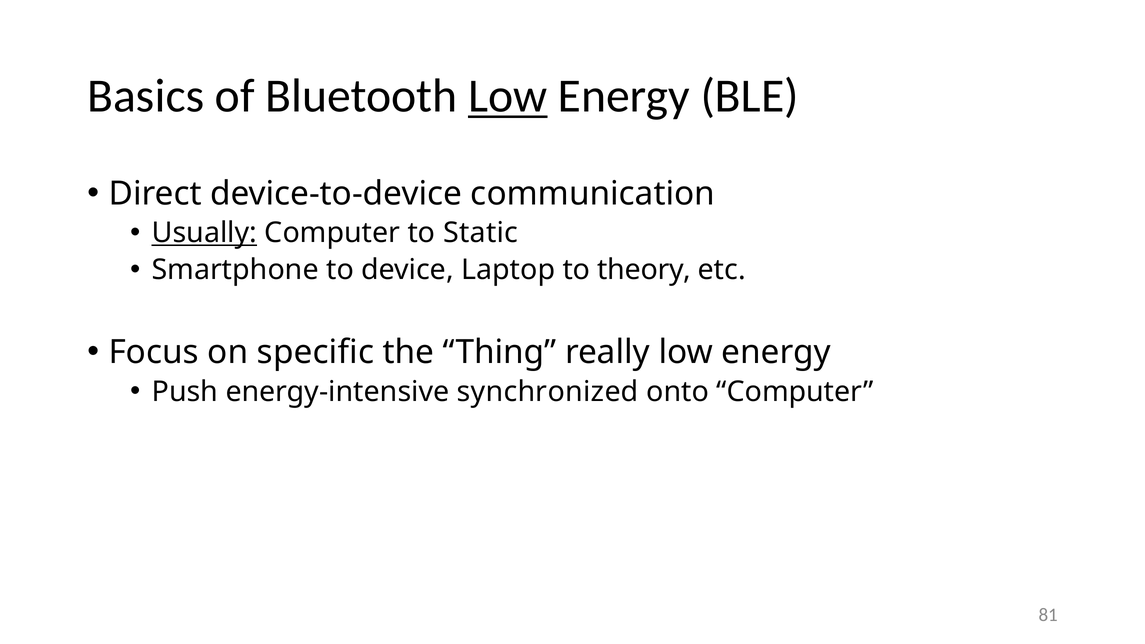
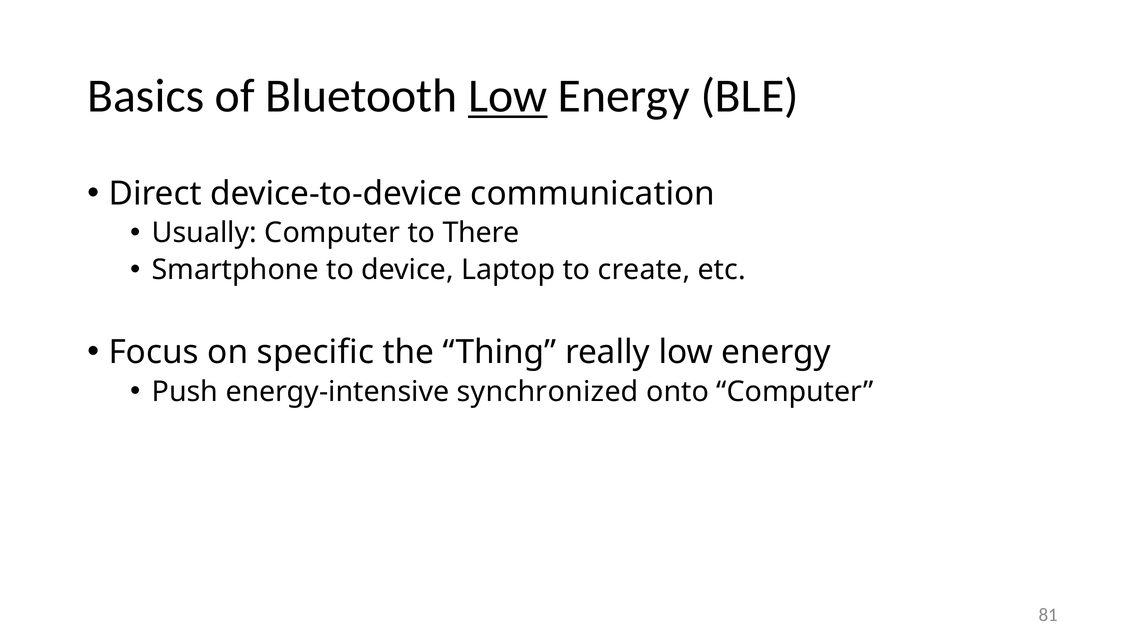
Usually underline: present -> none (204, 233)
Static: Static -> There (481, 233)
theory: theory -> create (644, 270)
